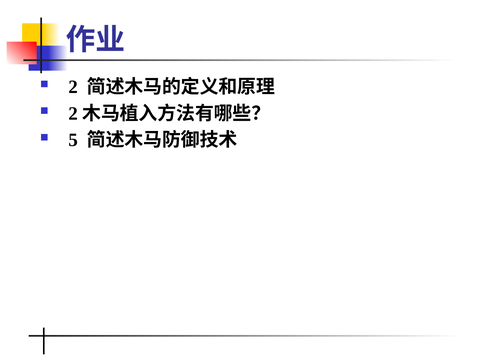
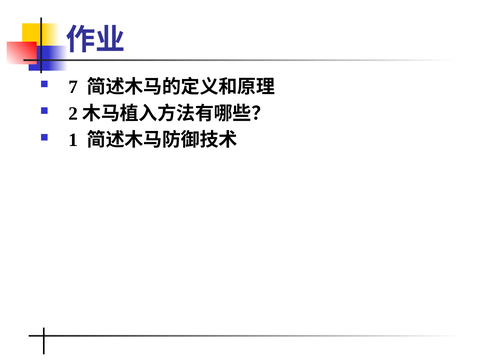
2: 2 -> 7 (73, 87)
5: 5 -> 1 (73, 140)
